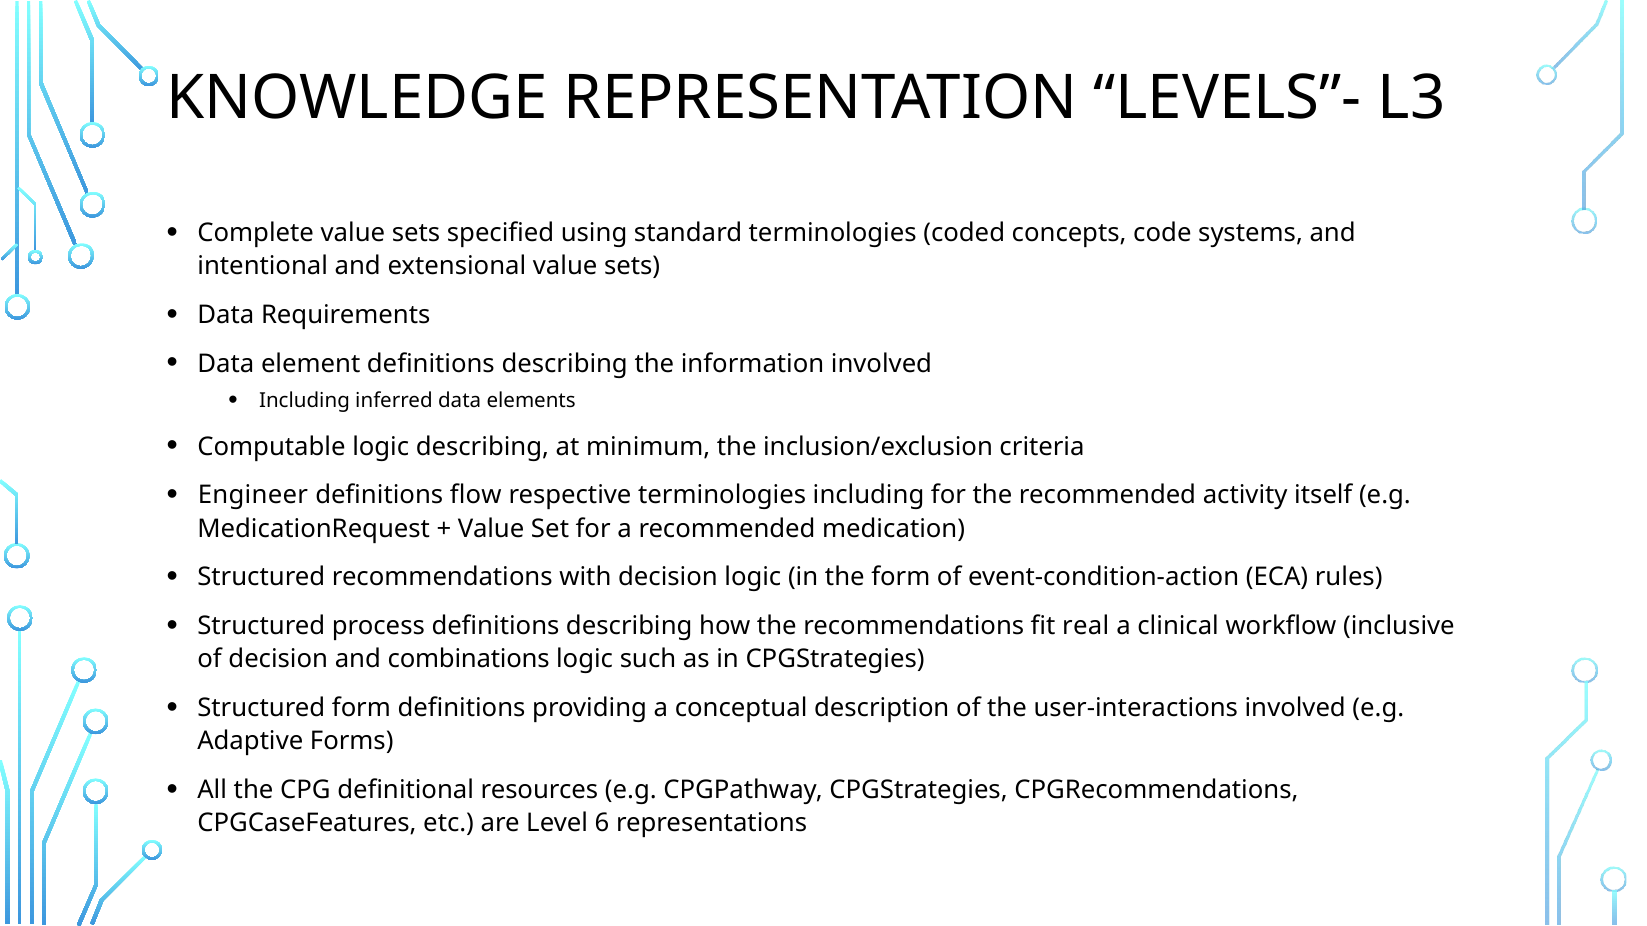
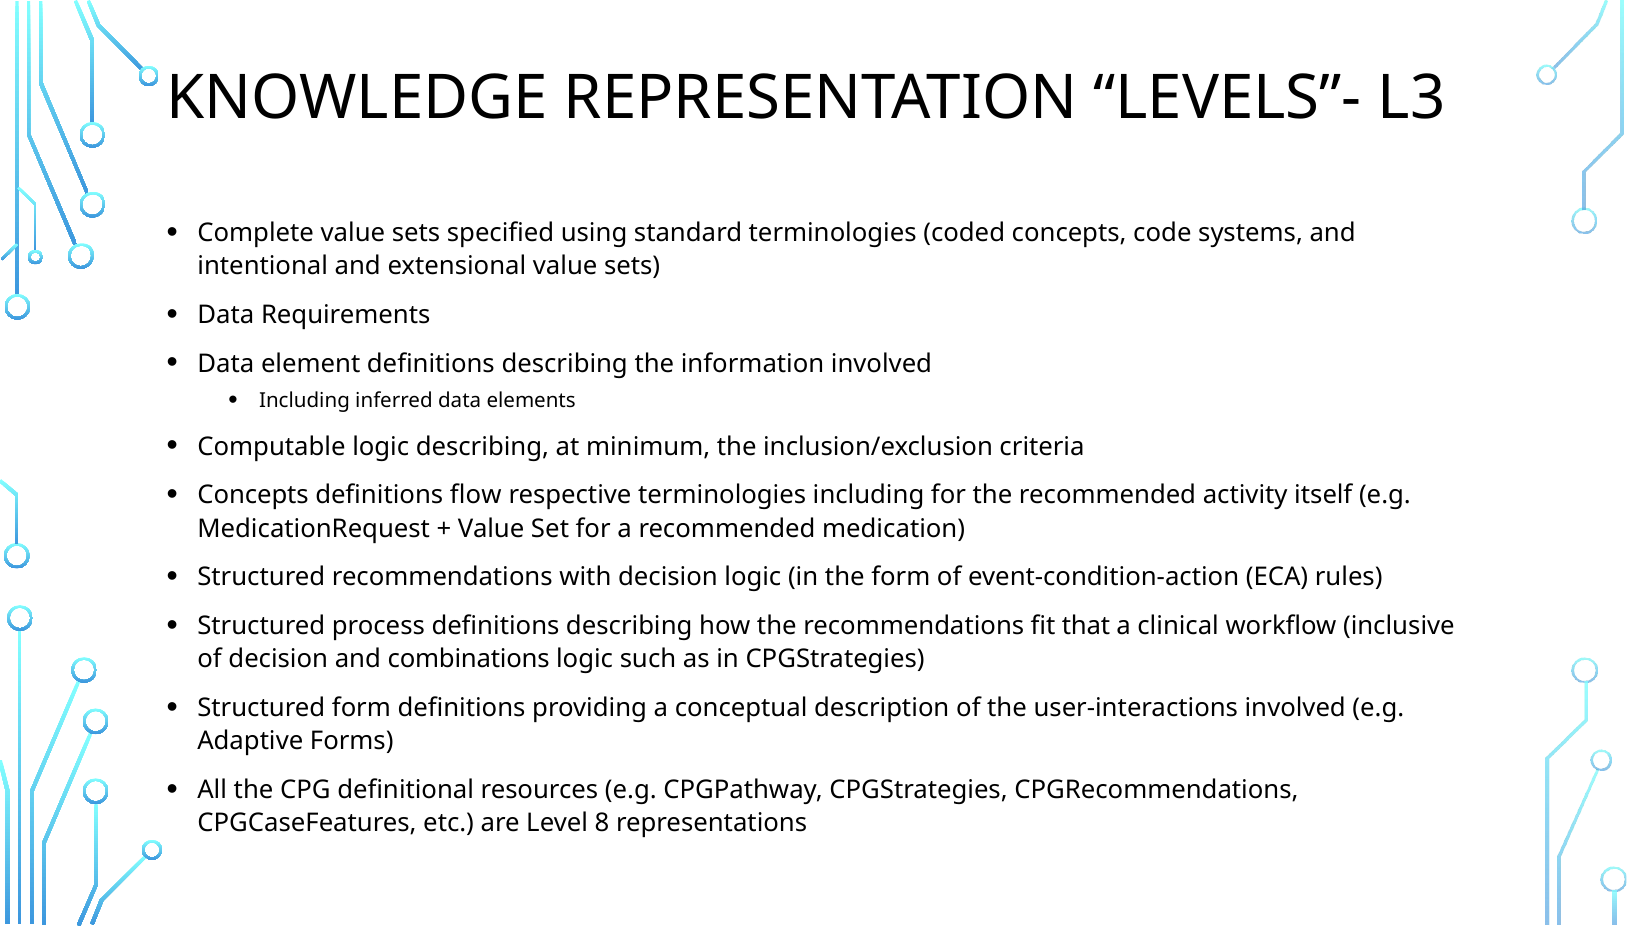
Engineer: Engineer -> Concepts (253, 496)
real: real -> that (1086, 626)
6: 6 -> 8 (602, 824)
